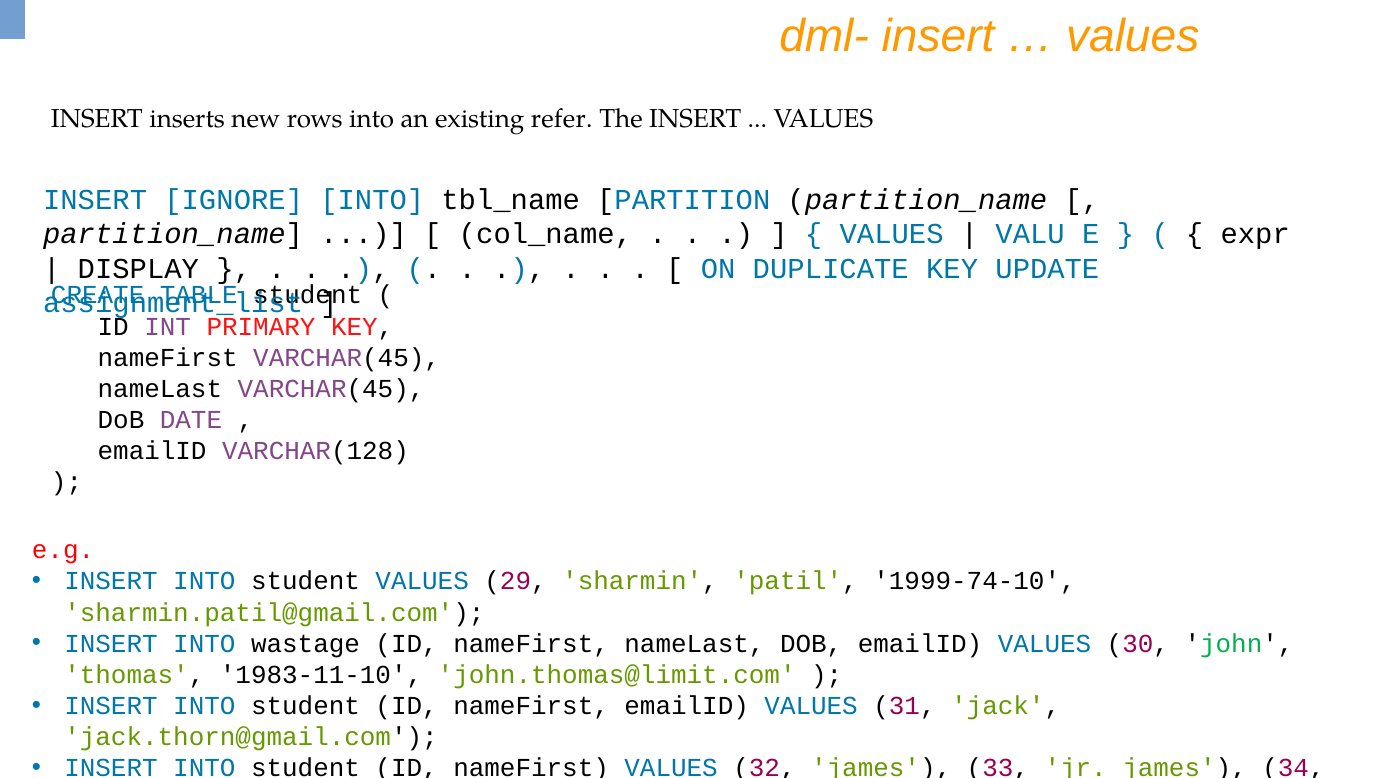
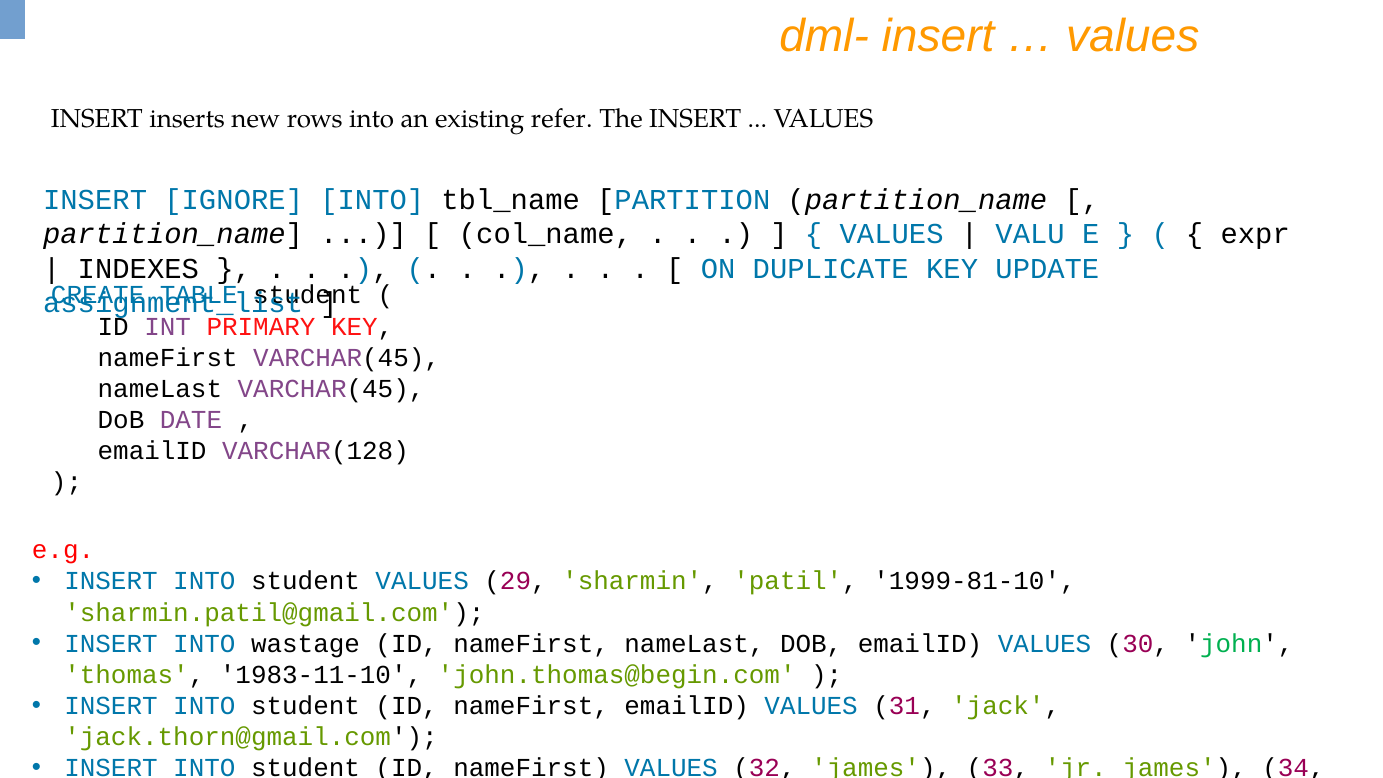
DISPLAY: DISPLAY -> INDEXES (138, 269)
1999-74-10: 1999-74-10 -> 1999-81-10 (974, 581)
john.thomas@limit.com: john.thomas@limit.com -> john.thomas@begin.com (617, 675)
